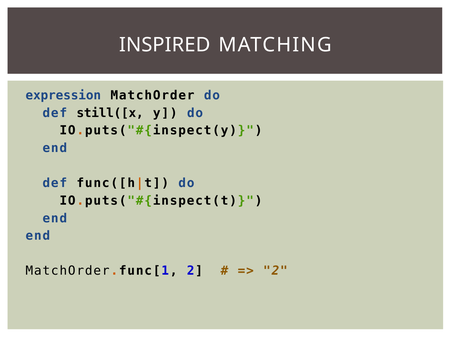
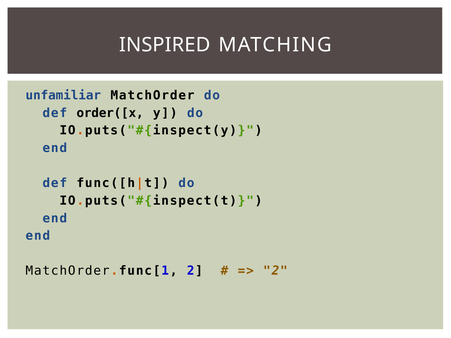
expression: expression -> unfamiliar (63, 95)
still([x: still([x -> order([x (110, 113)
